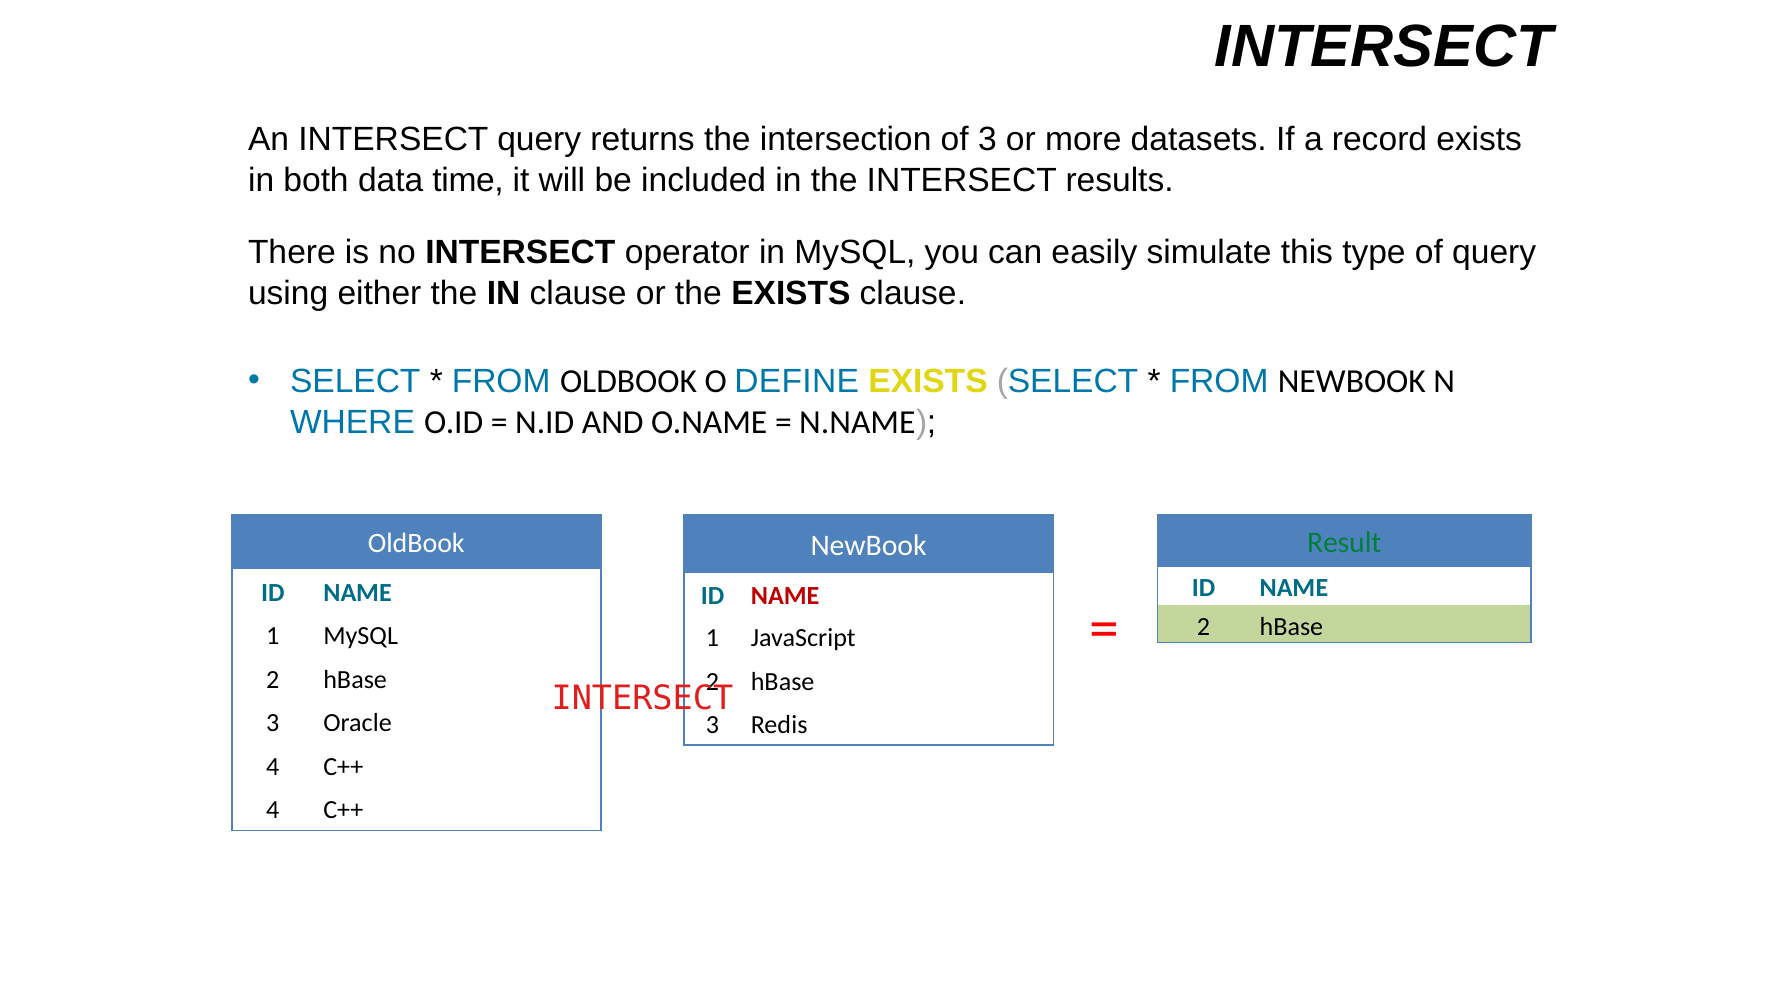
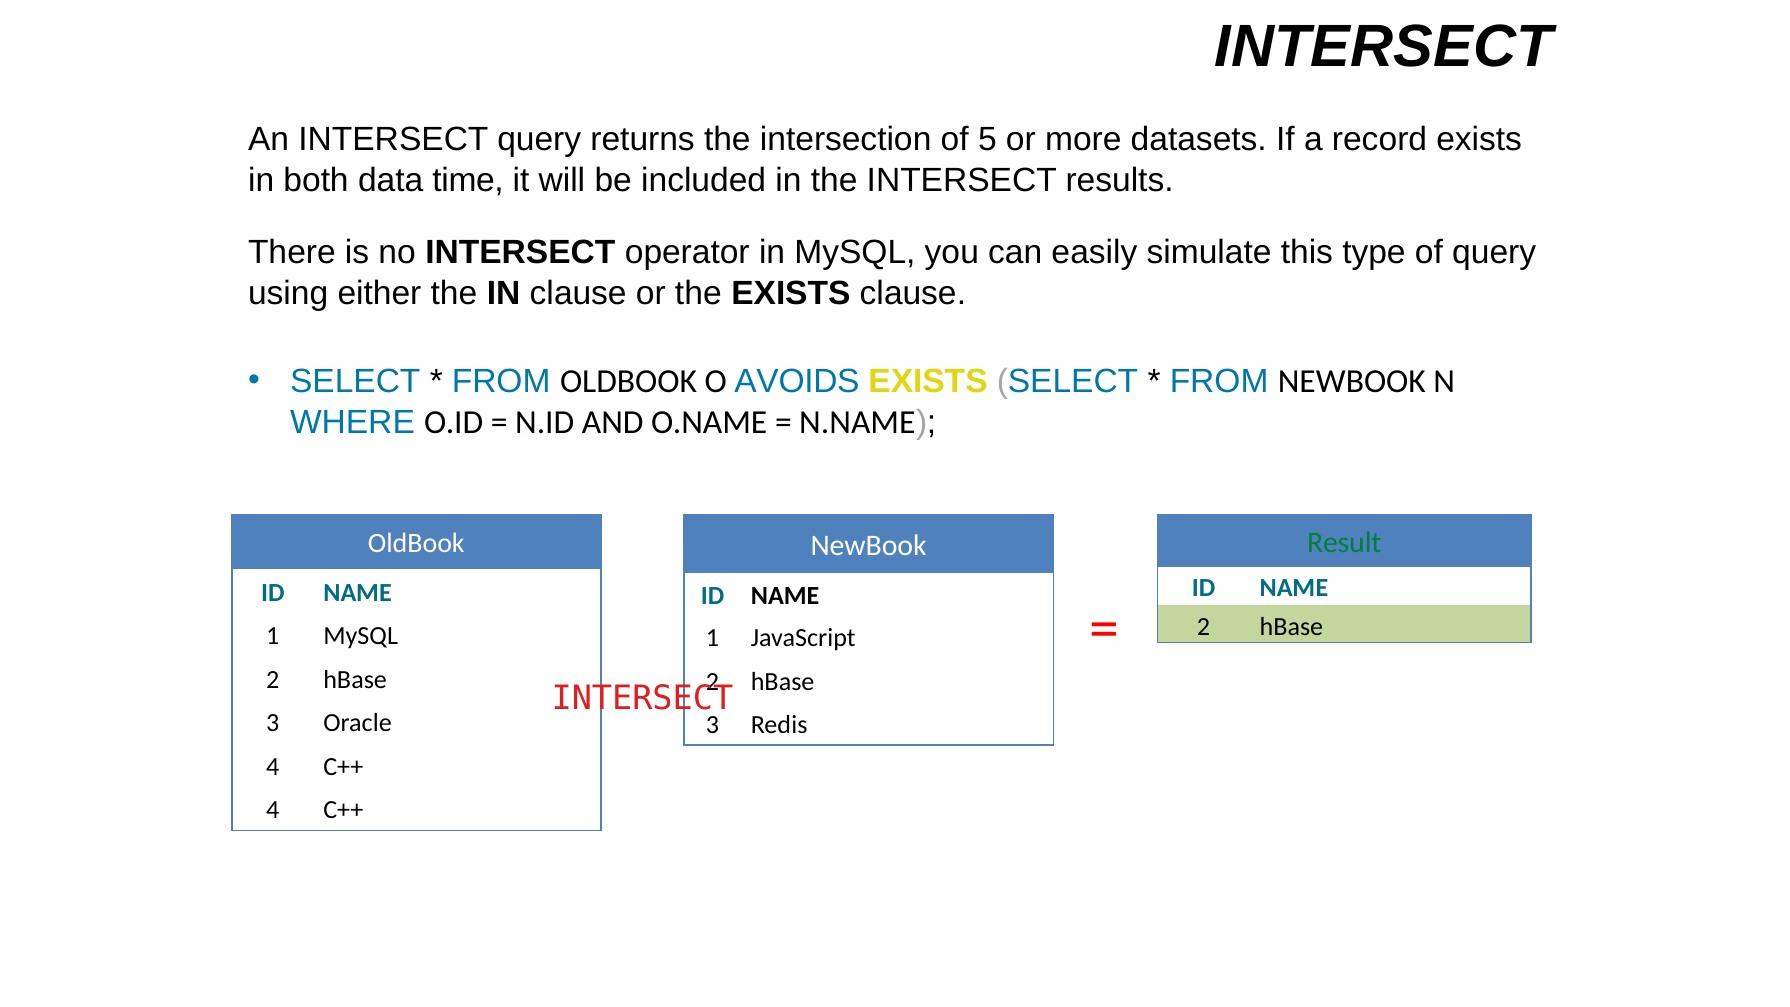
of 3: 3 -> 5 (987, 140)
DEFINE: DEFINE -> AVOIDS (797, 382)
NAME colour: red -> black (785, 596)
